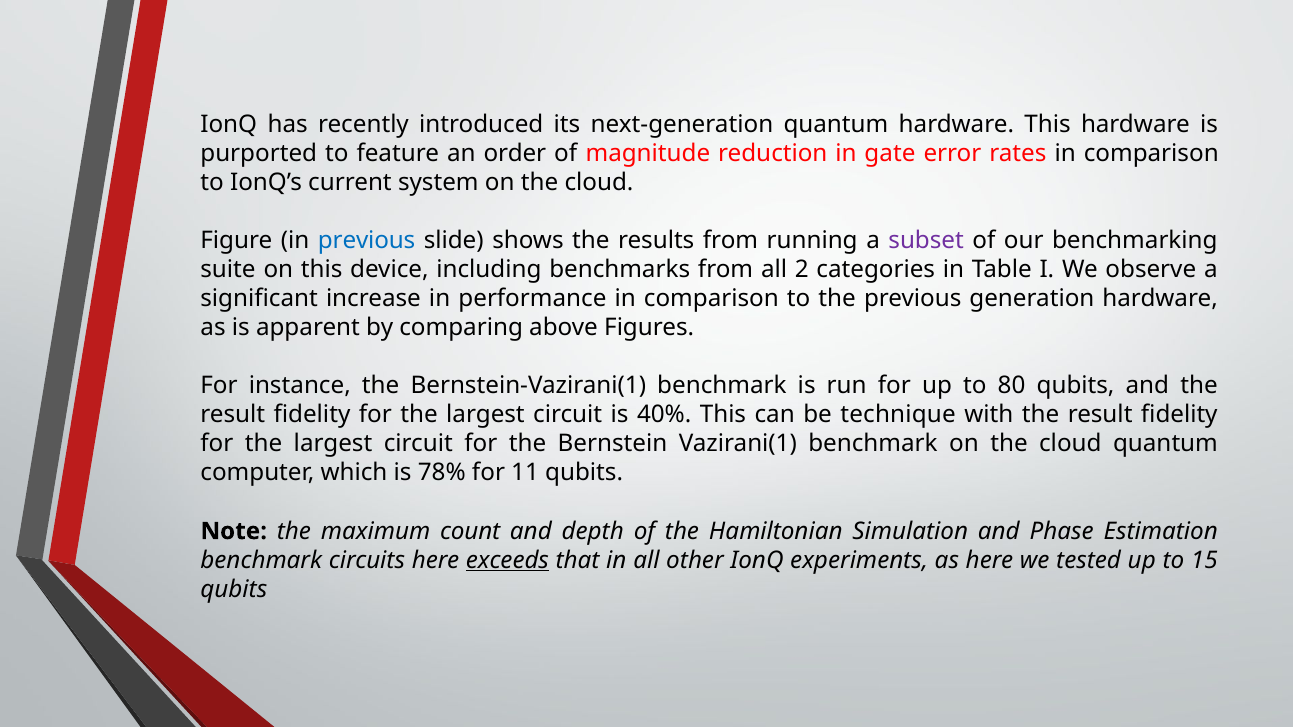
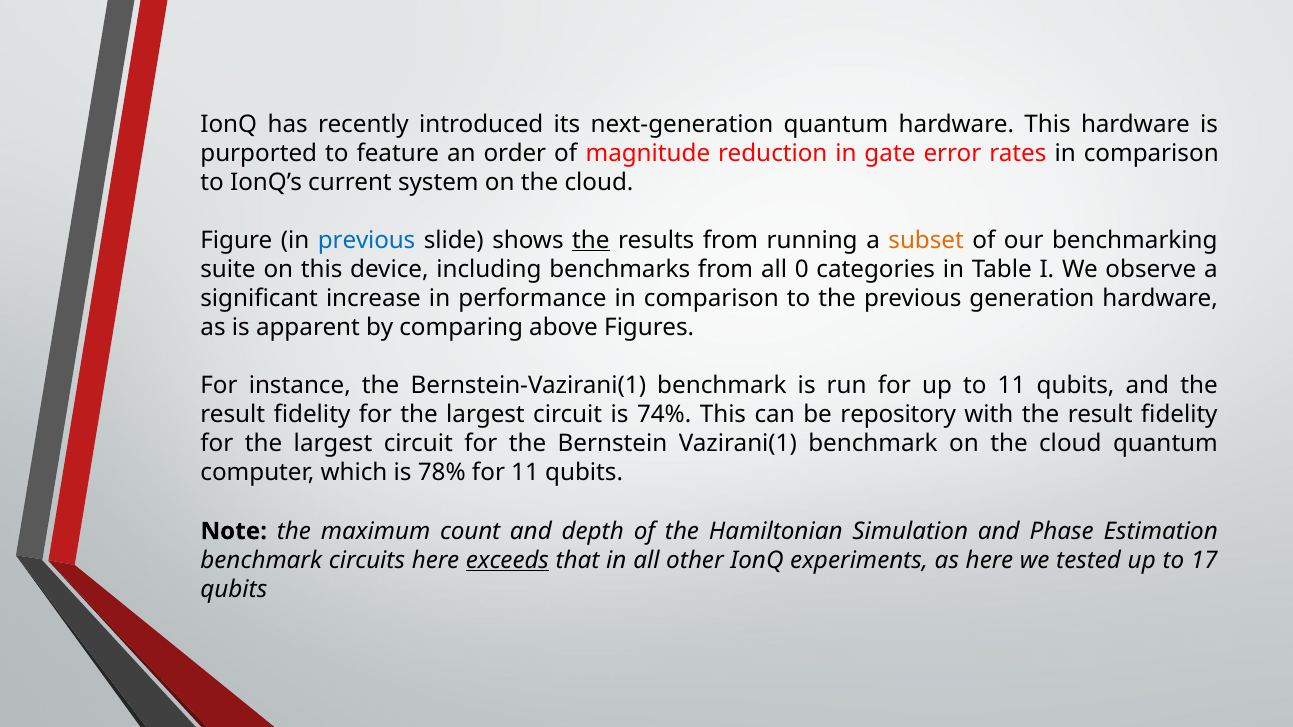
the underline: none -> present (591, 240)
subset colour: purple -> orange (926, 240)
2: 2 -> 0 (802, 270)
to 80: 80 -> 11 (1012, 386)
40%: 40% -> 74% (664, 415)
technique: technique -> repository (898, 415)
15: 15 -> 17 (1204, 560)
